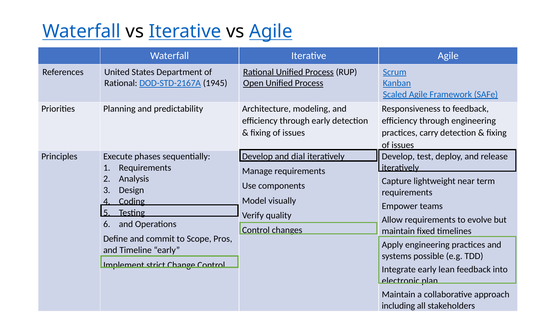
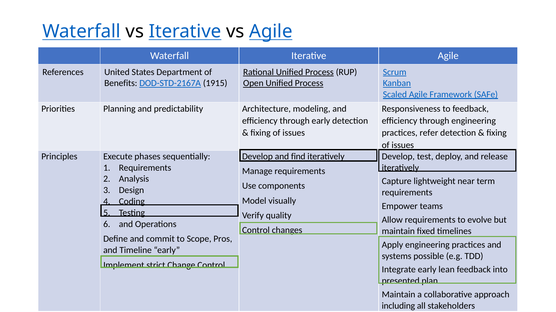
Rational: Rational -> Benefits (121, 83)
1945: 1945 -> 1915 (215, 83)
carry: carry -> refer (429, 133)
dial: dial -> find (298, 157)
electronic: electronic -> presented (401, 282)
